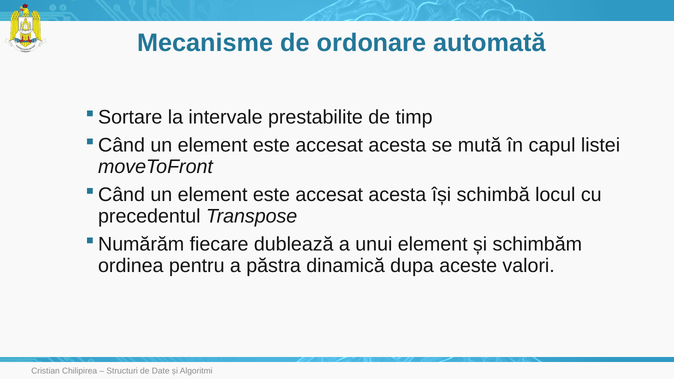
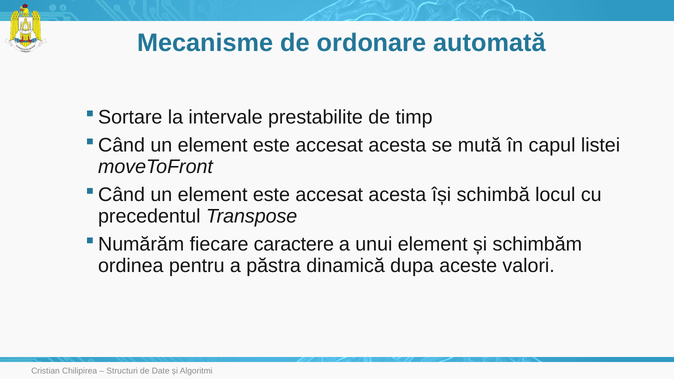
dublează: dublează -> caractere (294, 244)
